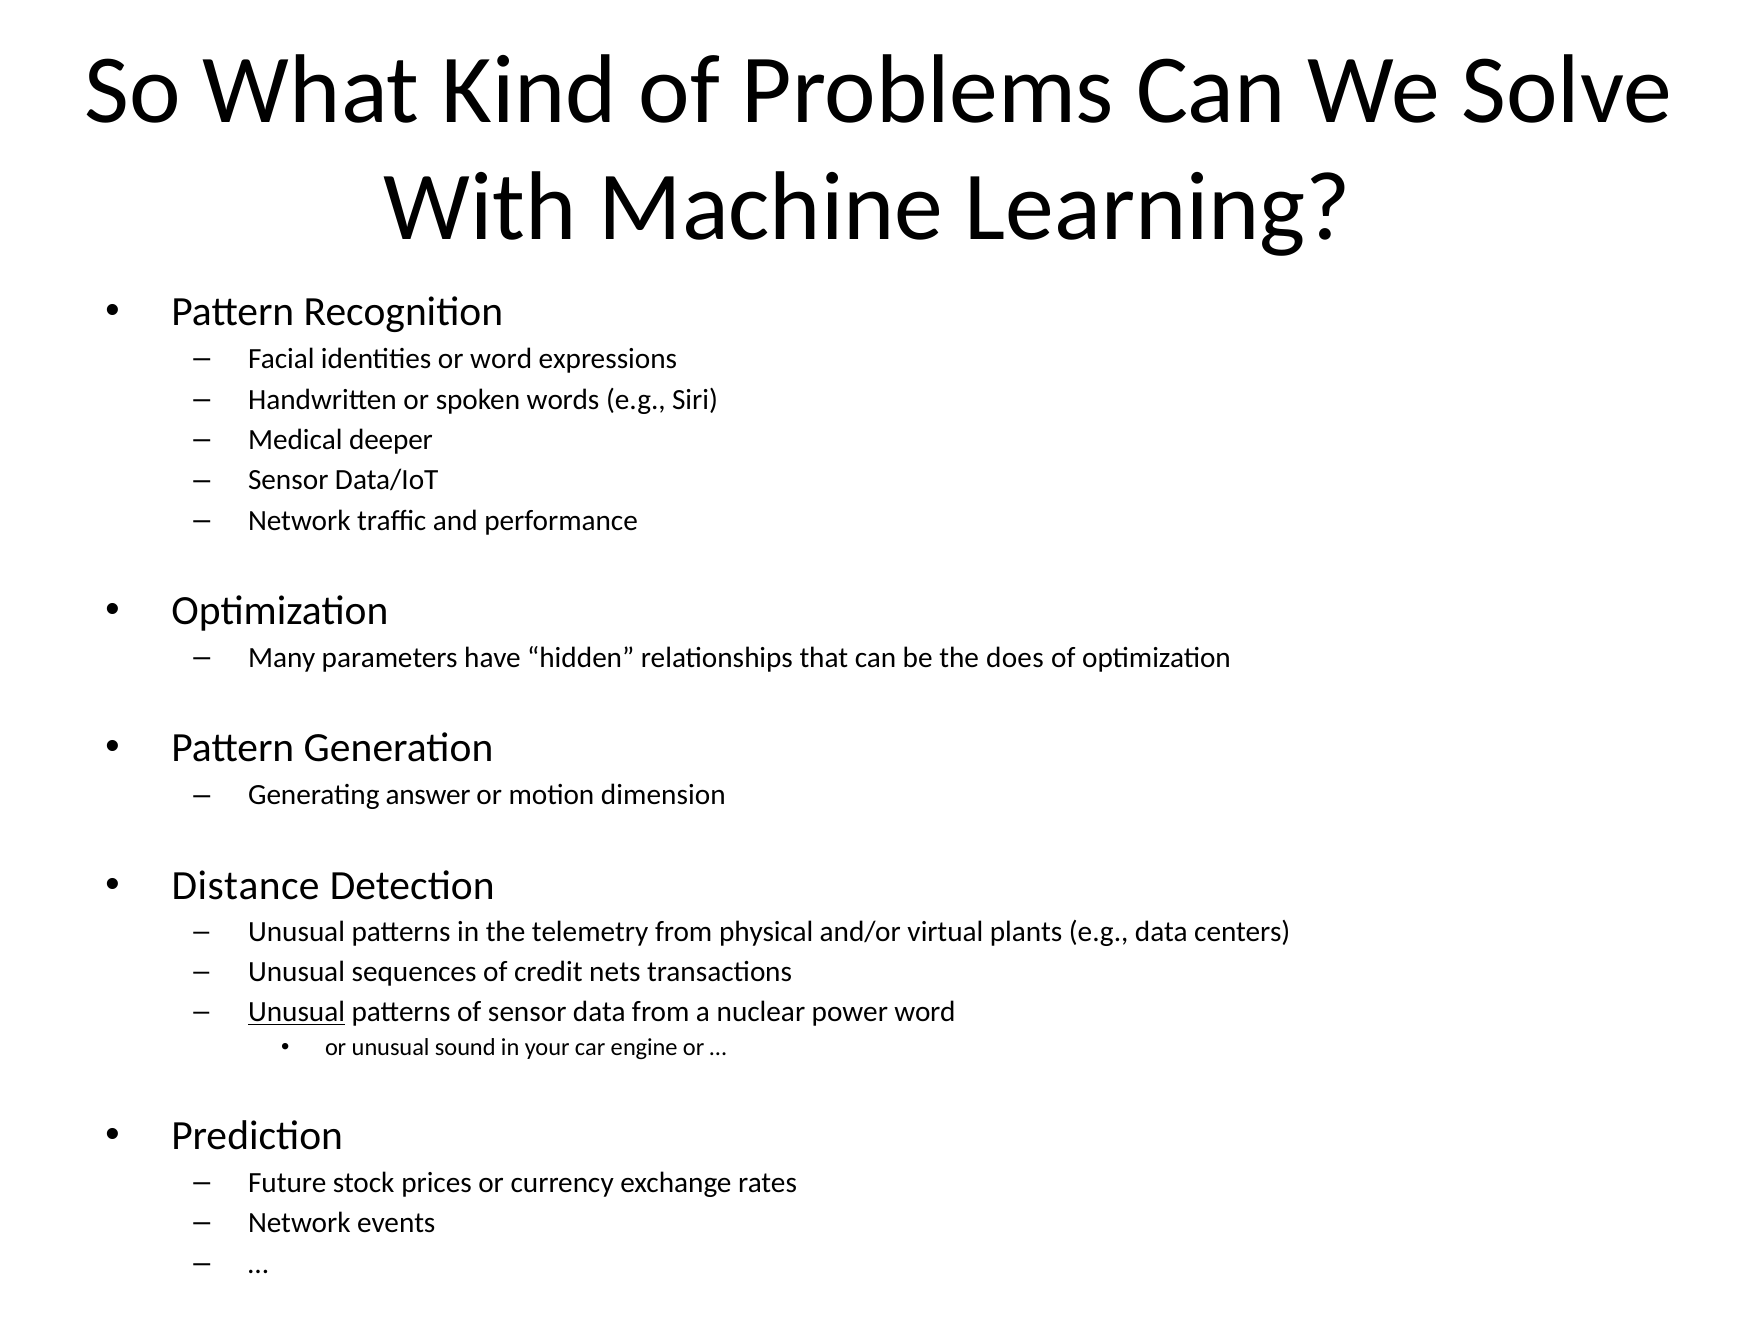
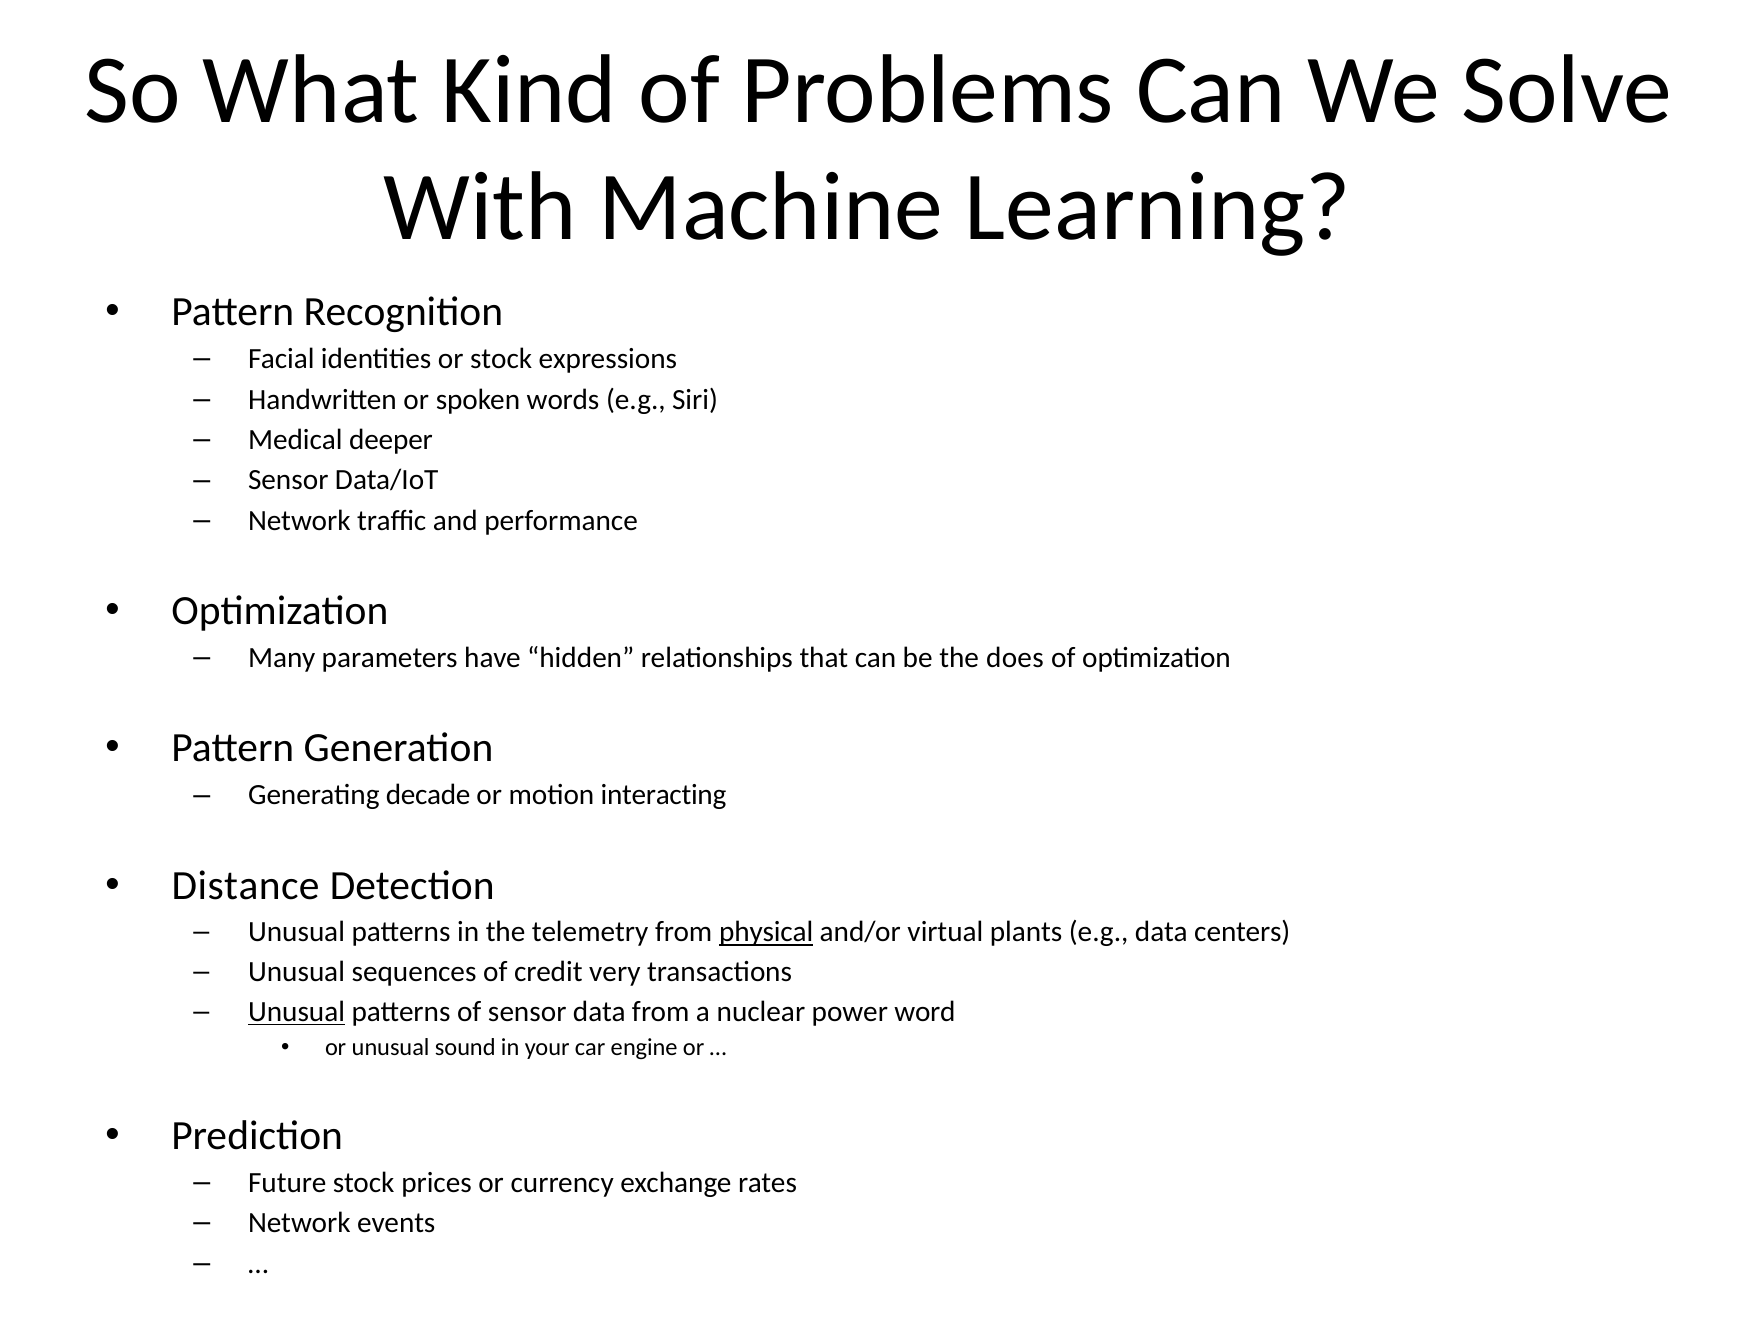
or word: word -> stock (501, 359)
answer: answer -> decade (428, 795)
dimension: dimension -> interacting (663, 795)
physical underline: none -> present (766, 932)
nets: nets -> very (615, 972)
